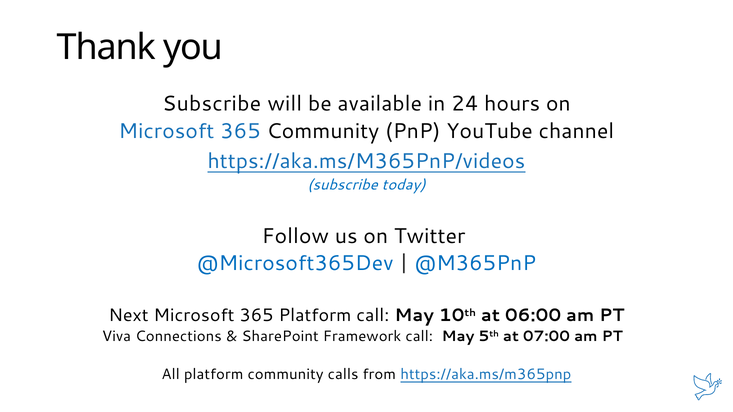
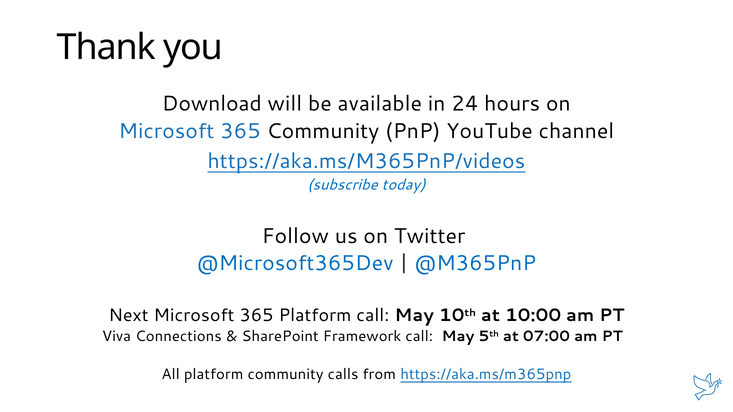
Subscribe: Subscribe -> Download (212, 104)
06:00: 06:00 -> 10:00 (533, 316)
